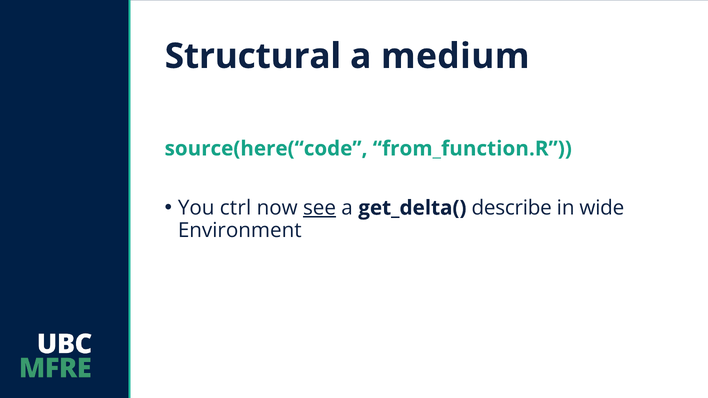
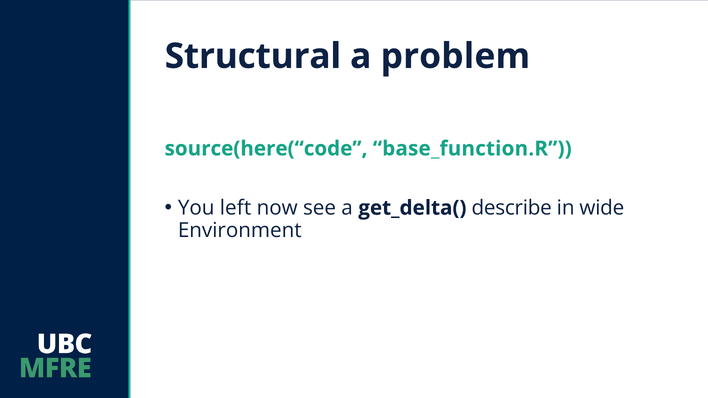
medium: medium -> problem (455, 56)
from_function.R: from_function.R -> base_function.R (472, 149)
ctrl: ctrl -> left (236, 208)
see underline: present -> none (320, 208)
